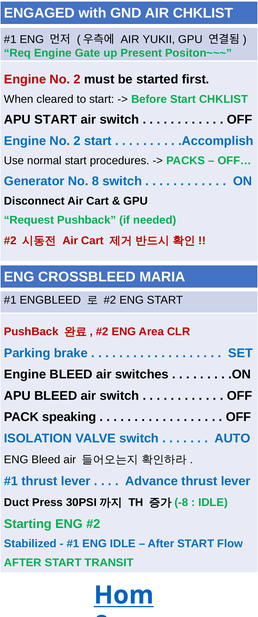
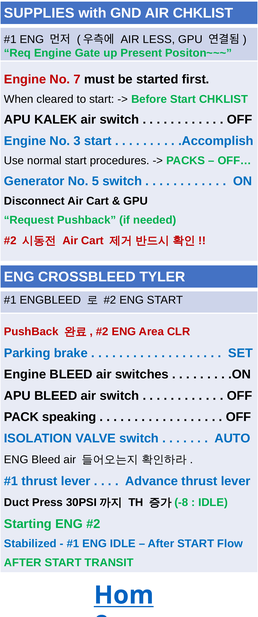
ENGAGED: ENGAGED -> SUPPLIES (39, 13)
YUKII: YUKII -> LESS (159, 39)
2: 2 -> 7 (77, 79)
APU START: START -> KALEK (56, 120)
2: 2 -> 3 (77, 141)
8: 8 -> 5 (95, 181)
MARIA: MARIA -> TYLER (162, 277)
